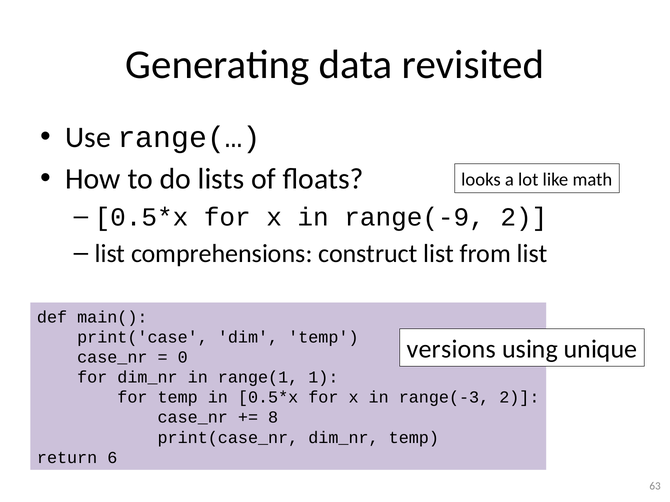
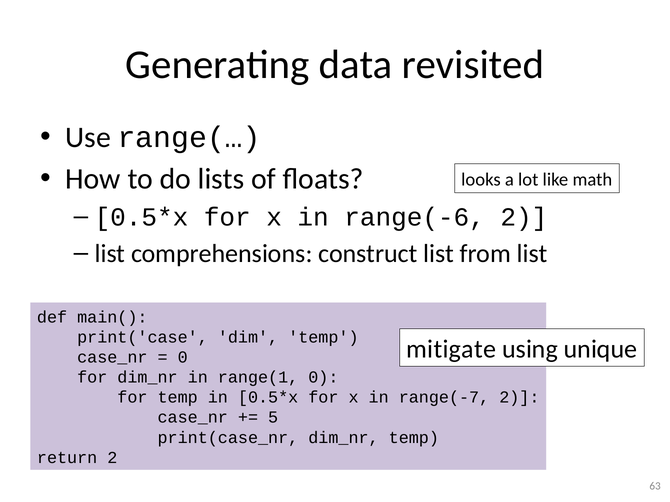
range(-9: range(-9 -> range(-6 (415, 218)
versions: versions -> mitigate (451, 350)
range(1 1: 1 -> 0 (323, 378)
range(-3: range(-3 -> range(-7 (444, 398)
8: 8 -> 5 (273, 418)
return 6: 6 -> 2 (112, 458)
